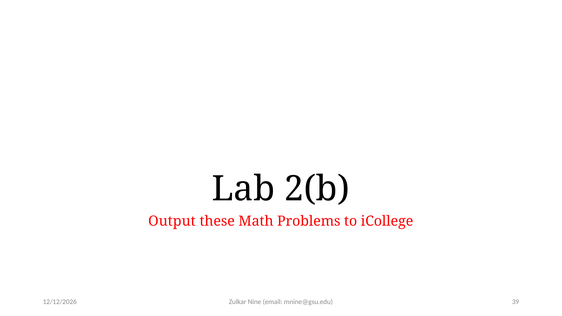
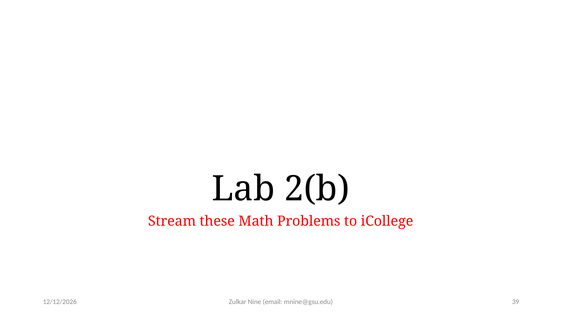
Output: Output -> Stream (172, 221)
